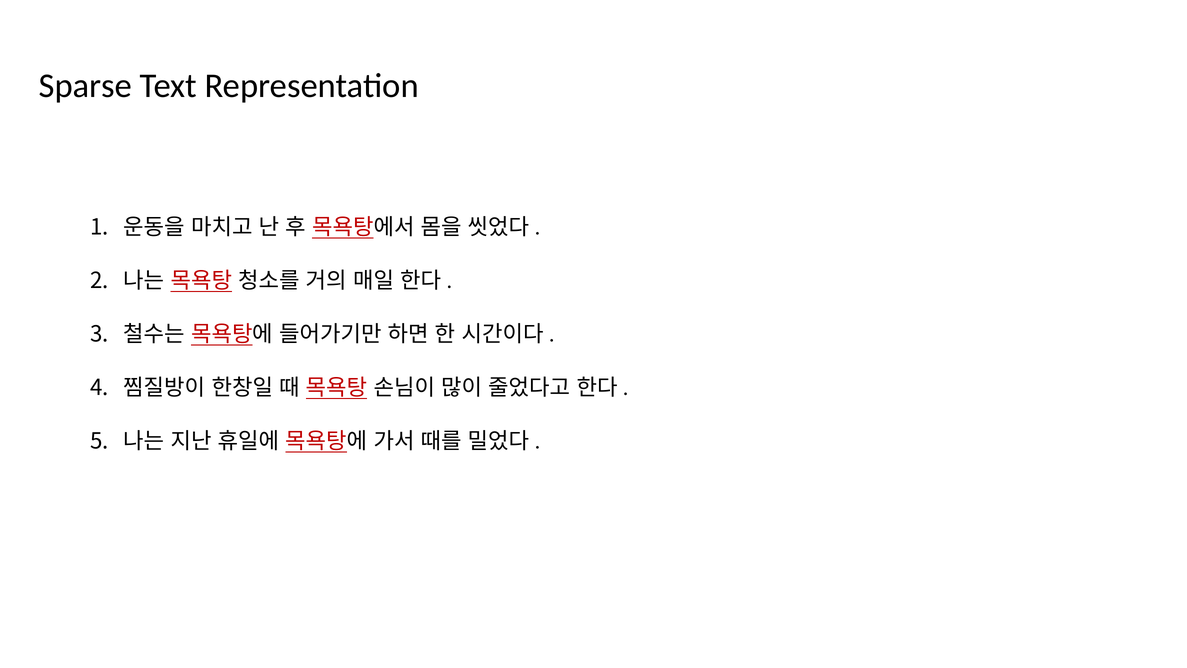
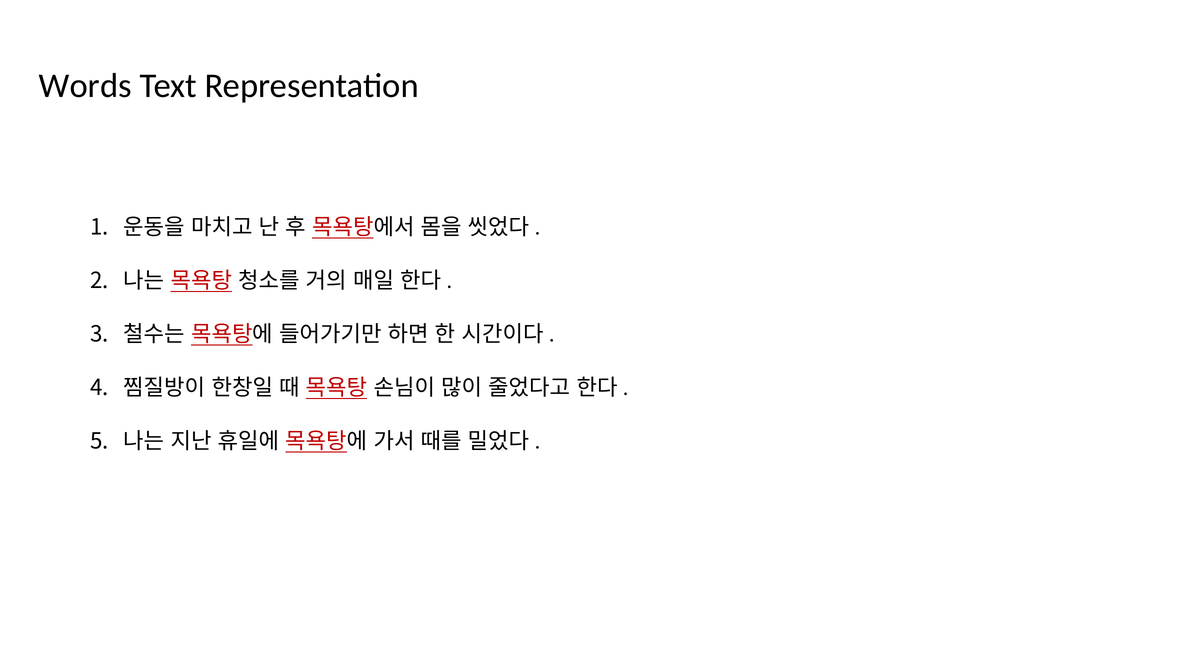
Sparse: Sparse -> Words (85, 86)
